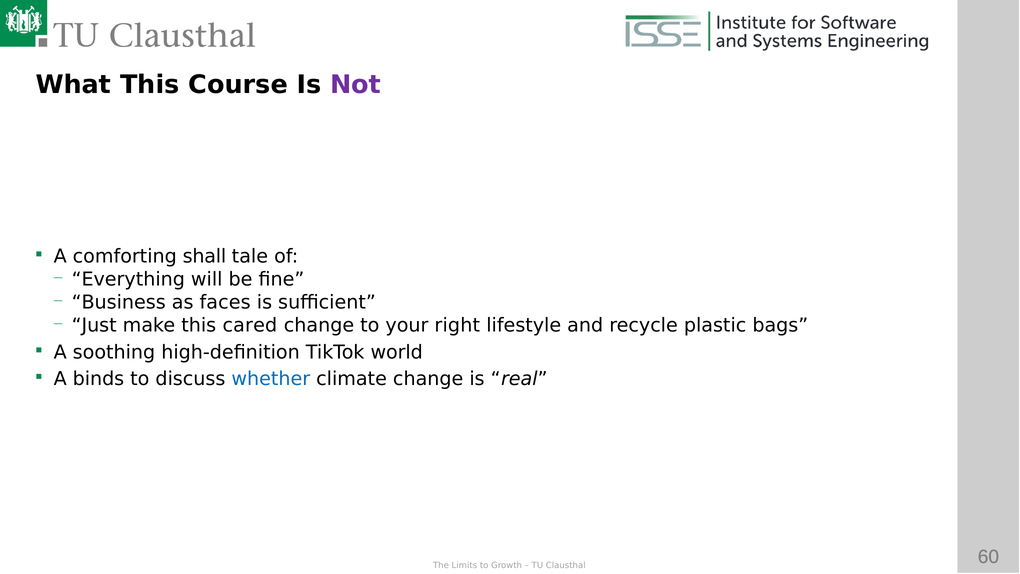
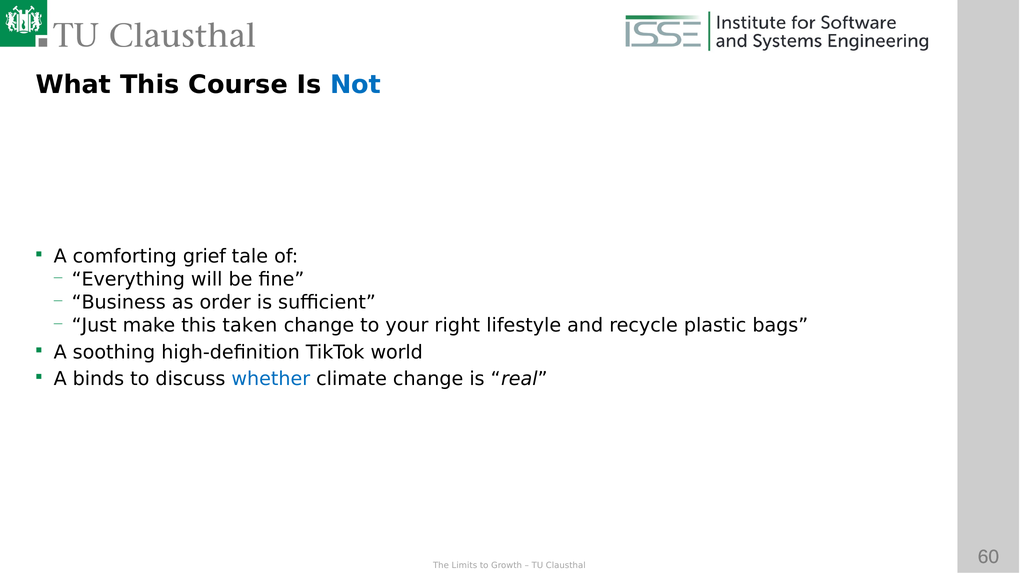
Not colour: purple -> blue (356, 85)
shall: shall -> grief (204, 257)
faces: faces -> order (225, 302)
cared: cared -> taken (250, 325)
